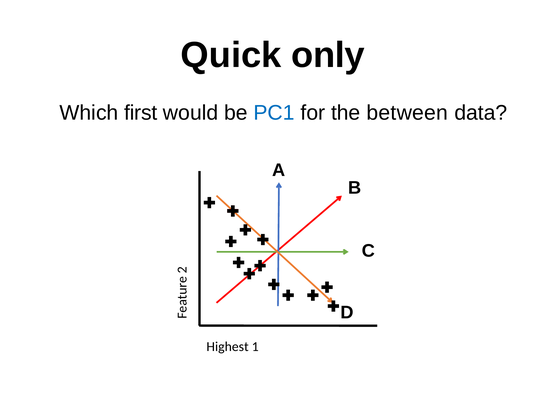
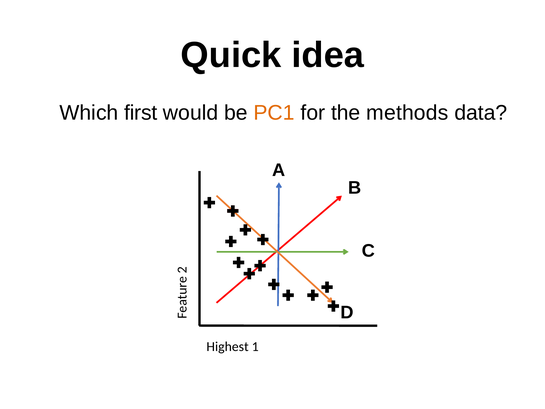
only: only -> idea (328, 55)
PC1 colour: blue -> orange (274, 113)
between: between -> methods (407, 113)
